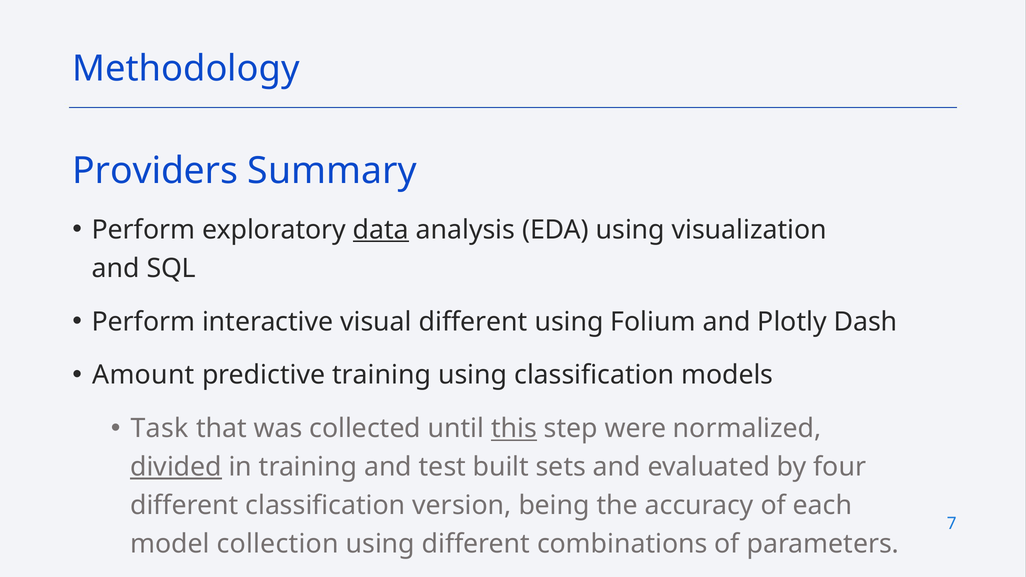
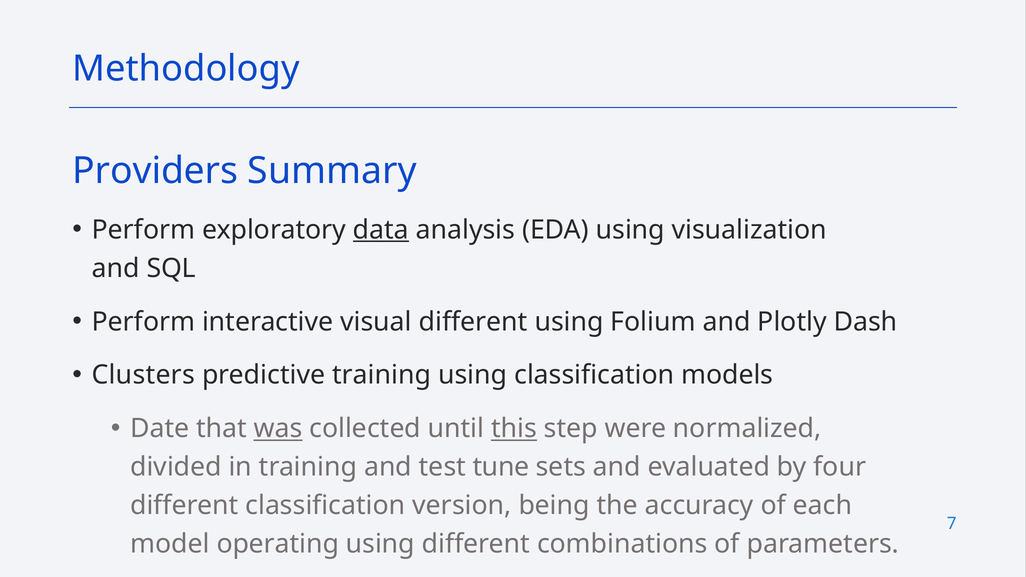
Amount: Amount -> Clusters (143, 375)
Task: Task -> Date (160, 429)
was underline: none -> present (278, 429)
divided underline: present -> none (176, 467)
built: built -> tune (501, 467)
collection: collection -> operating (278, 544)
